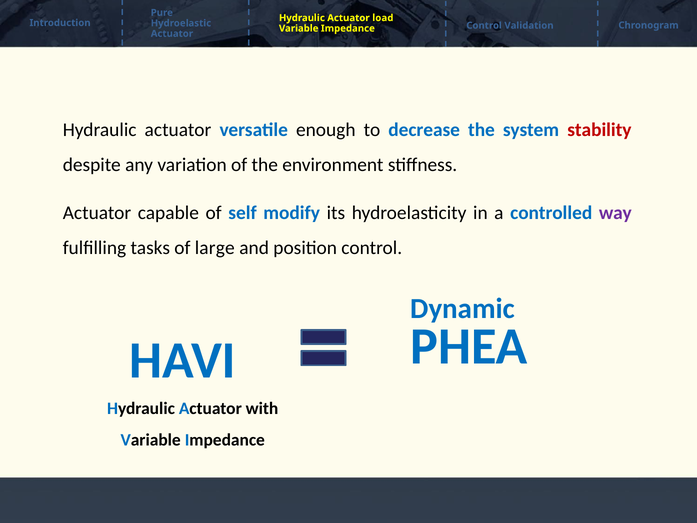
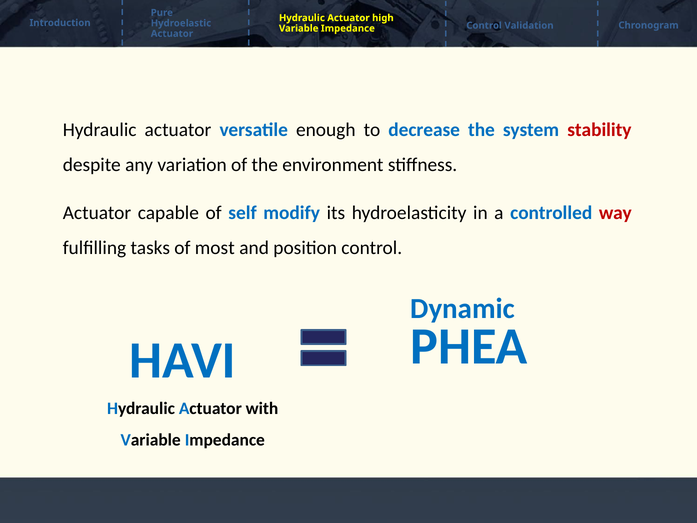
load: load -> high (383, 18)
way colour: purple -> red (615, 213)
large: large -> most (215, 247)
